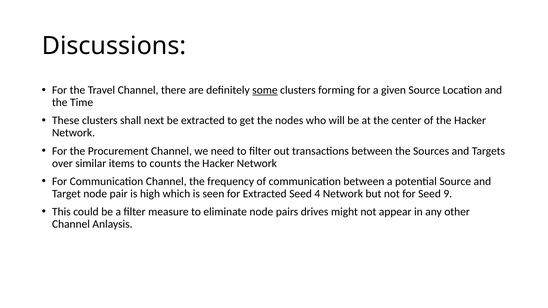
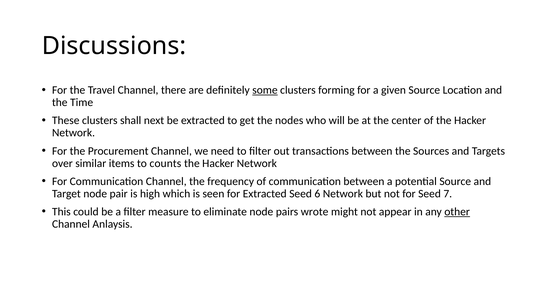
4: 4 -> 6 (317, 194)
9: 9 -> 7 (448, 194)
drives: drives -> wrote (315, 212)
other underline: none -> present (457, 212)
